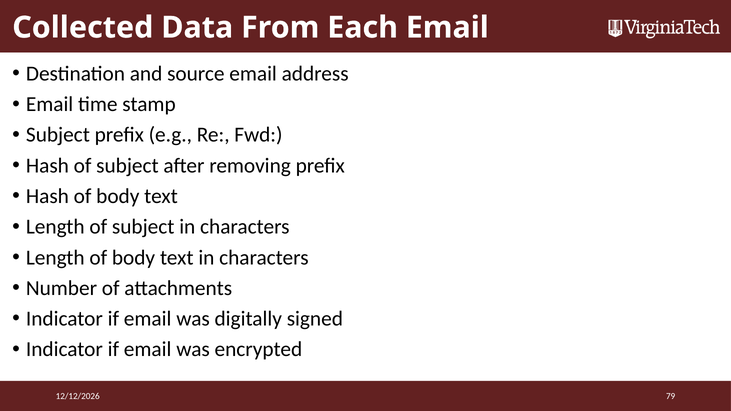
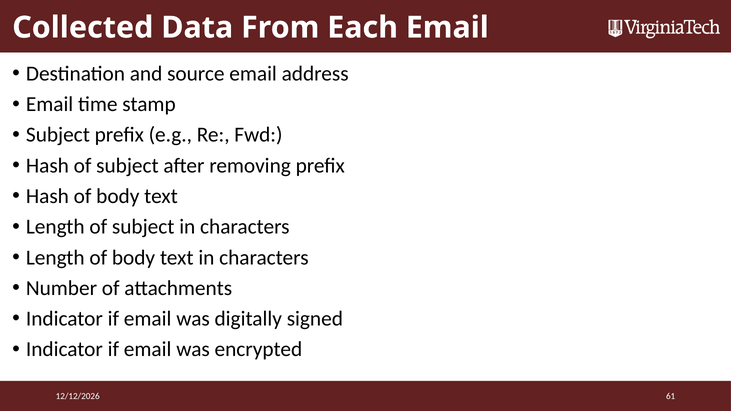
79: 79 -> 61 (671, 397)
